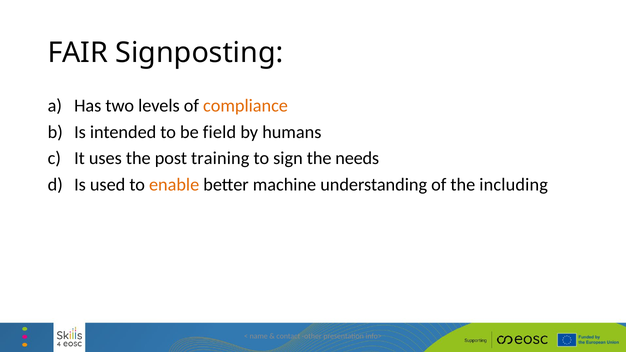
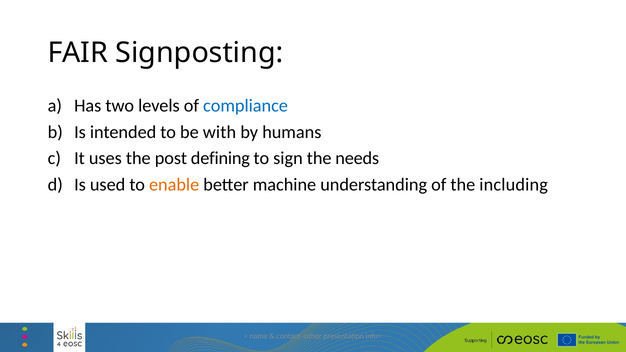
compliance colour: orange -> blue (246, 106)
field: field -> with (219, 132)
training: training -> defining (220, 158)
